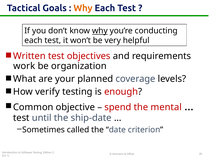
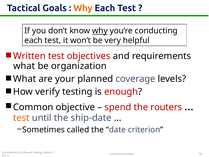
work: work -> what (24, 66)
mental: mental -> routers (166, 107)
test colour: black -> orange (21, 118)
